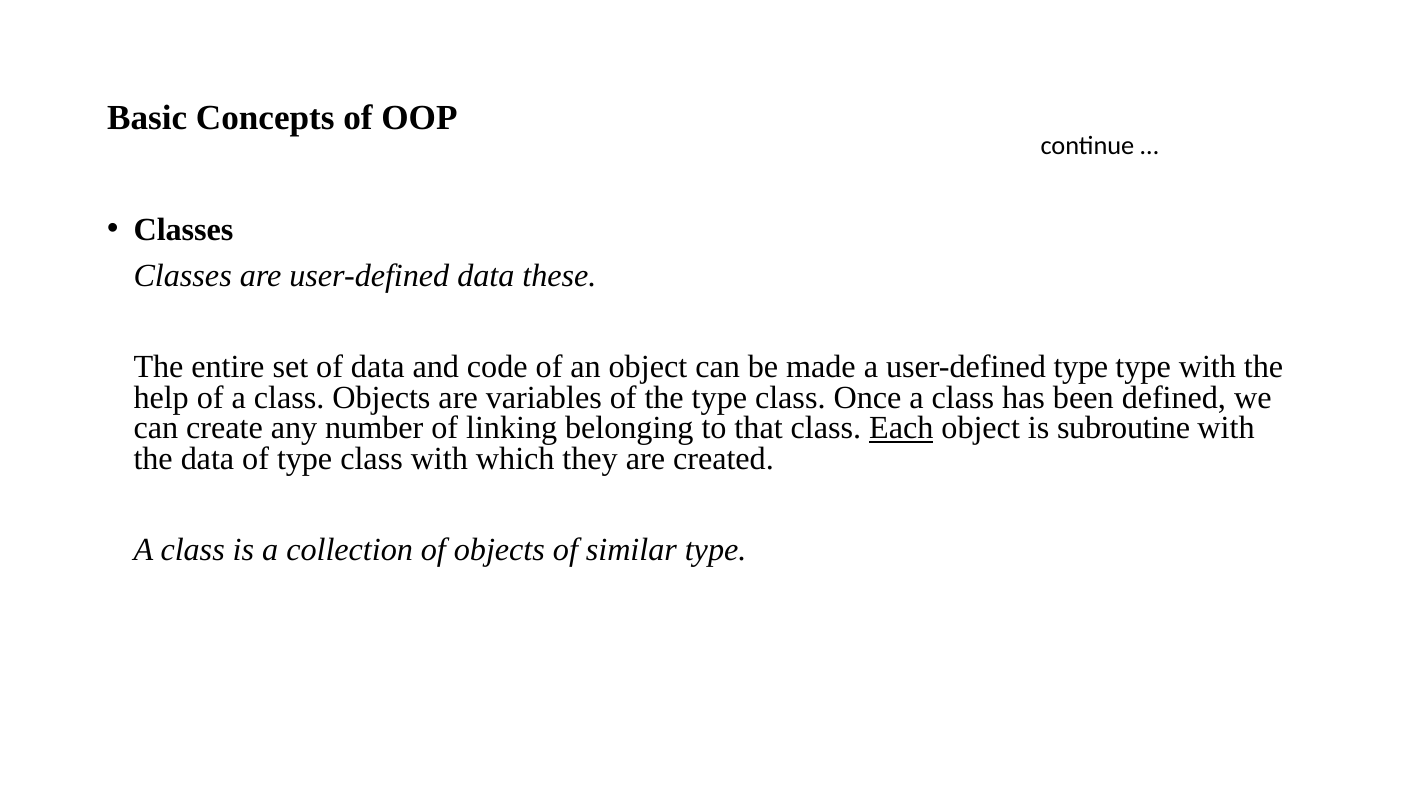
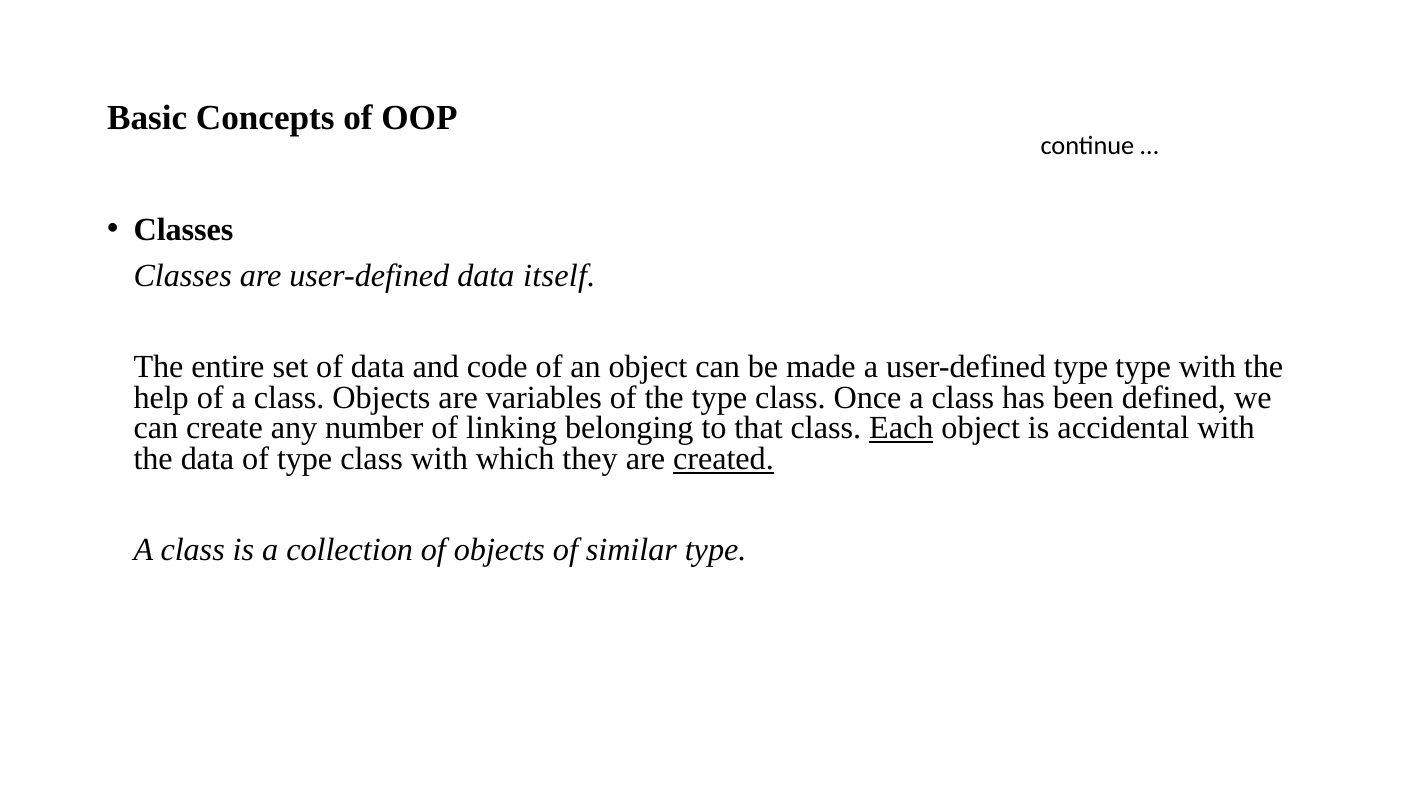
these: these -> itself (559, 275)
subroutine: subroutine -> accidental (1123, 428)
created underline: none -> present (723, 459)
